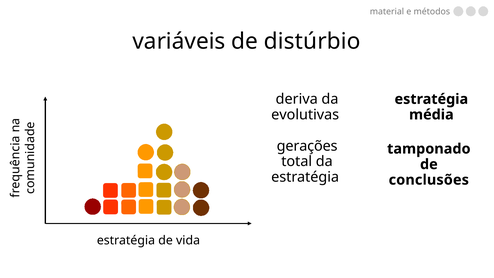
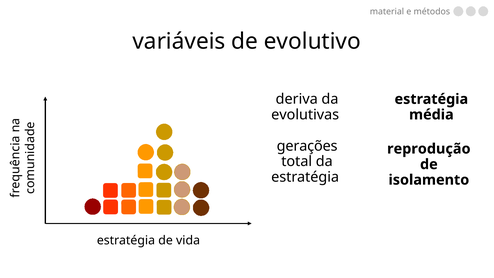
distúrbio: distúrbio -> evolutivo (312, 41)
tamponado: tamponado -> reprodução (429, 149)
conclusões: conclusões -> isolamento (429, 180)
